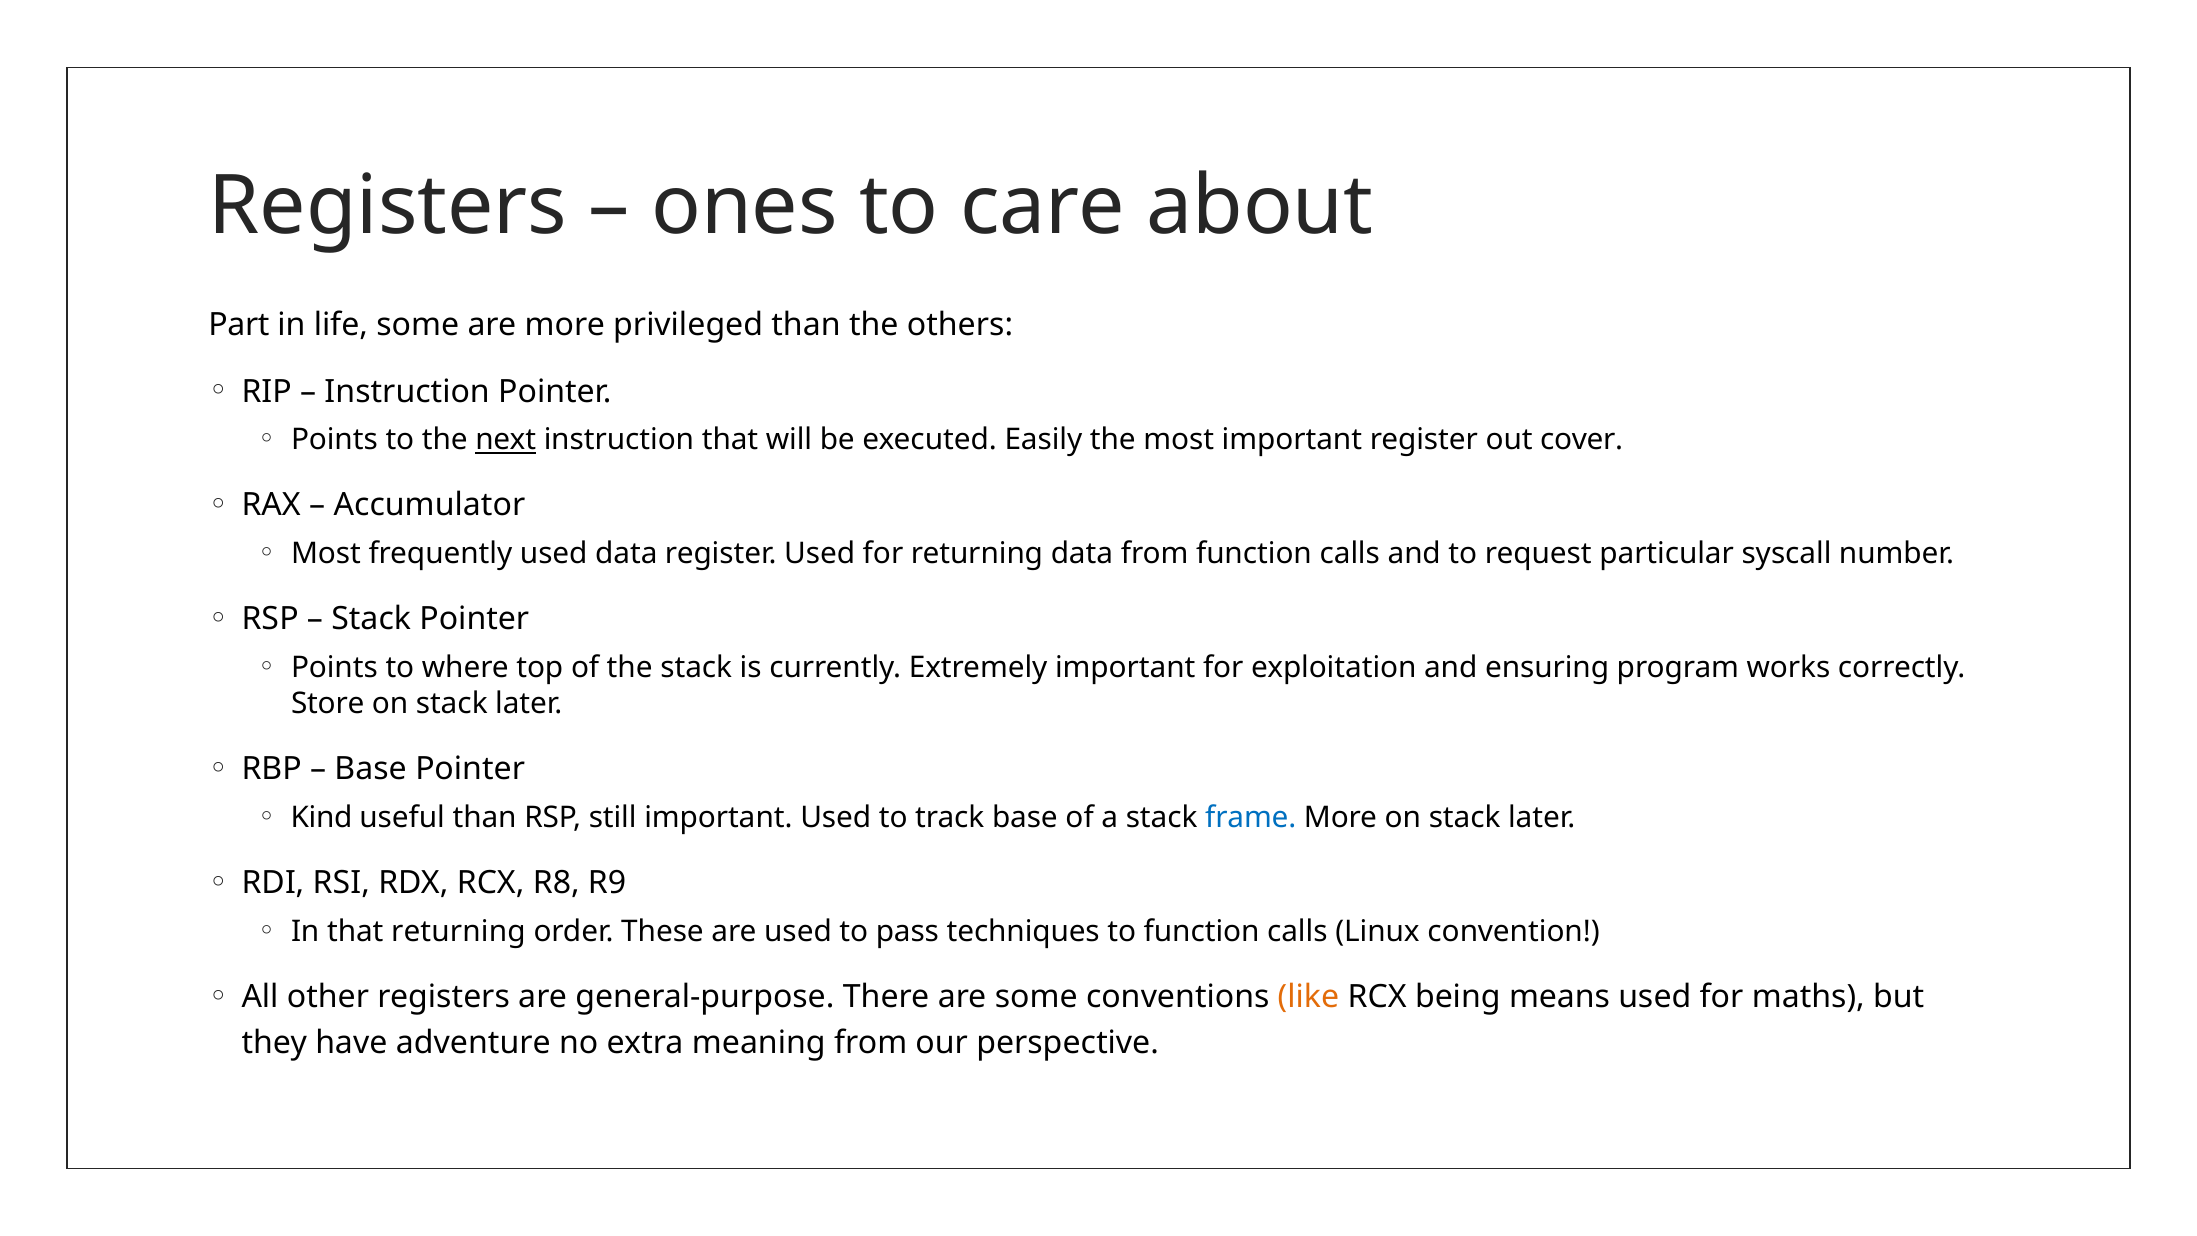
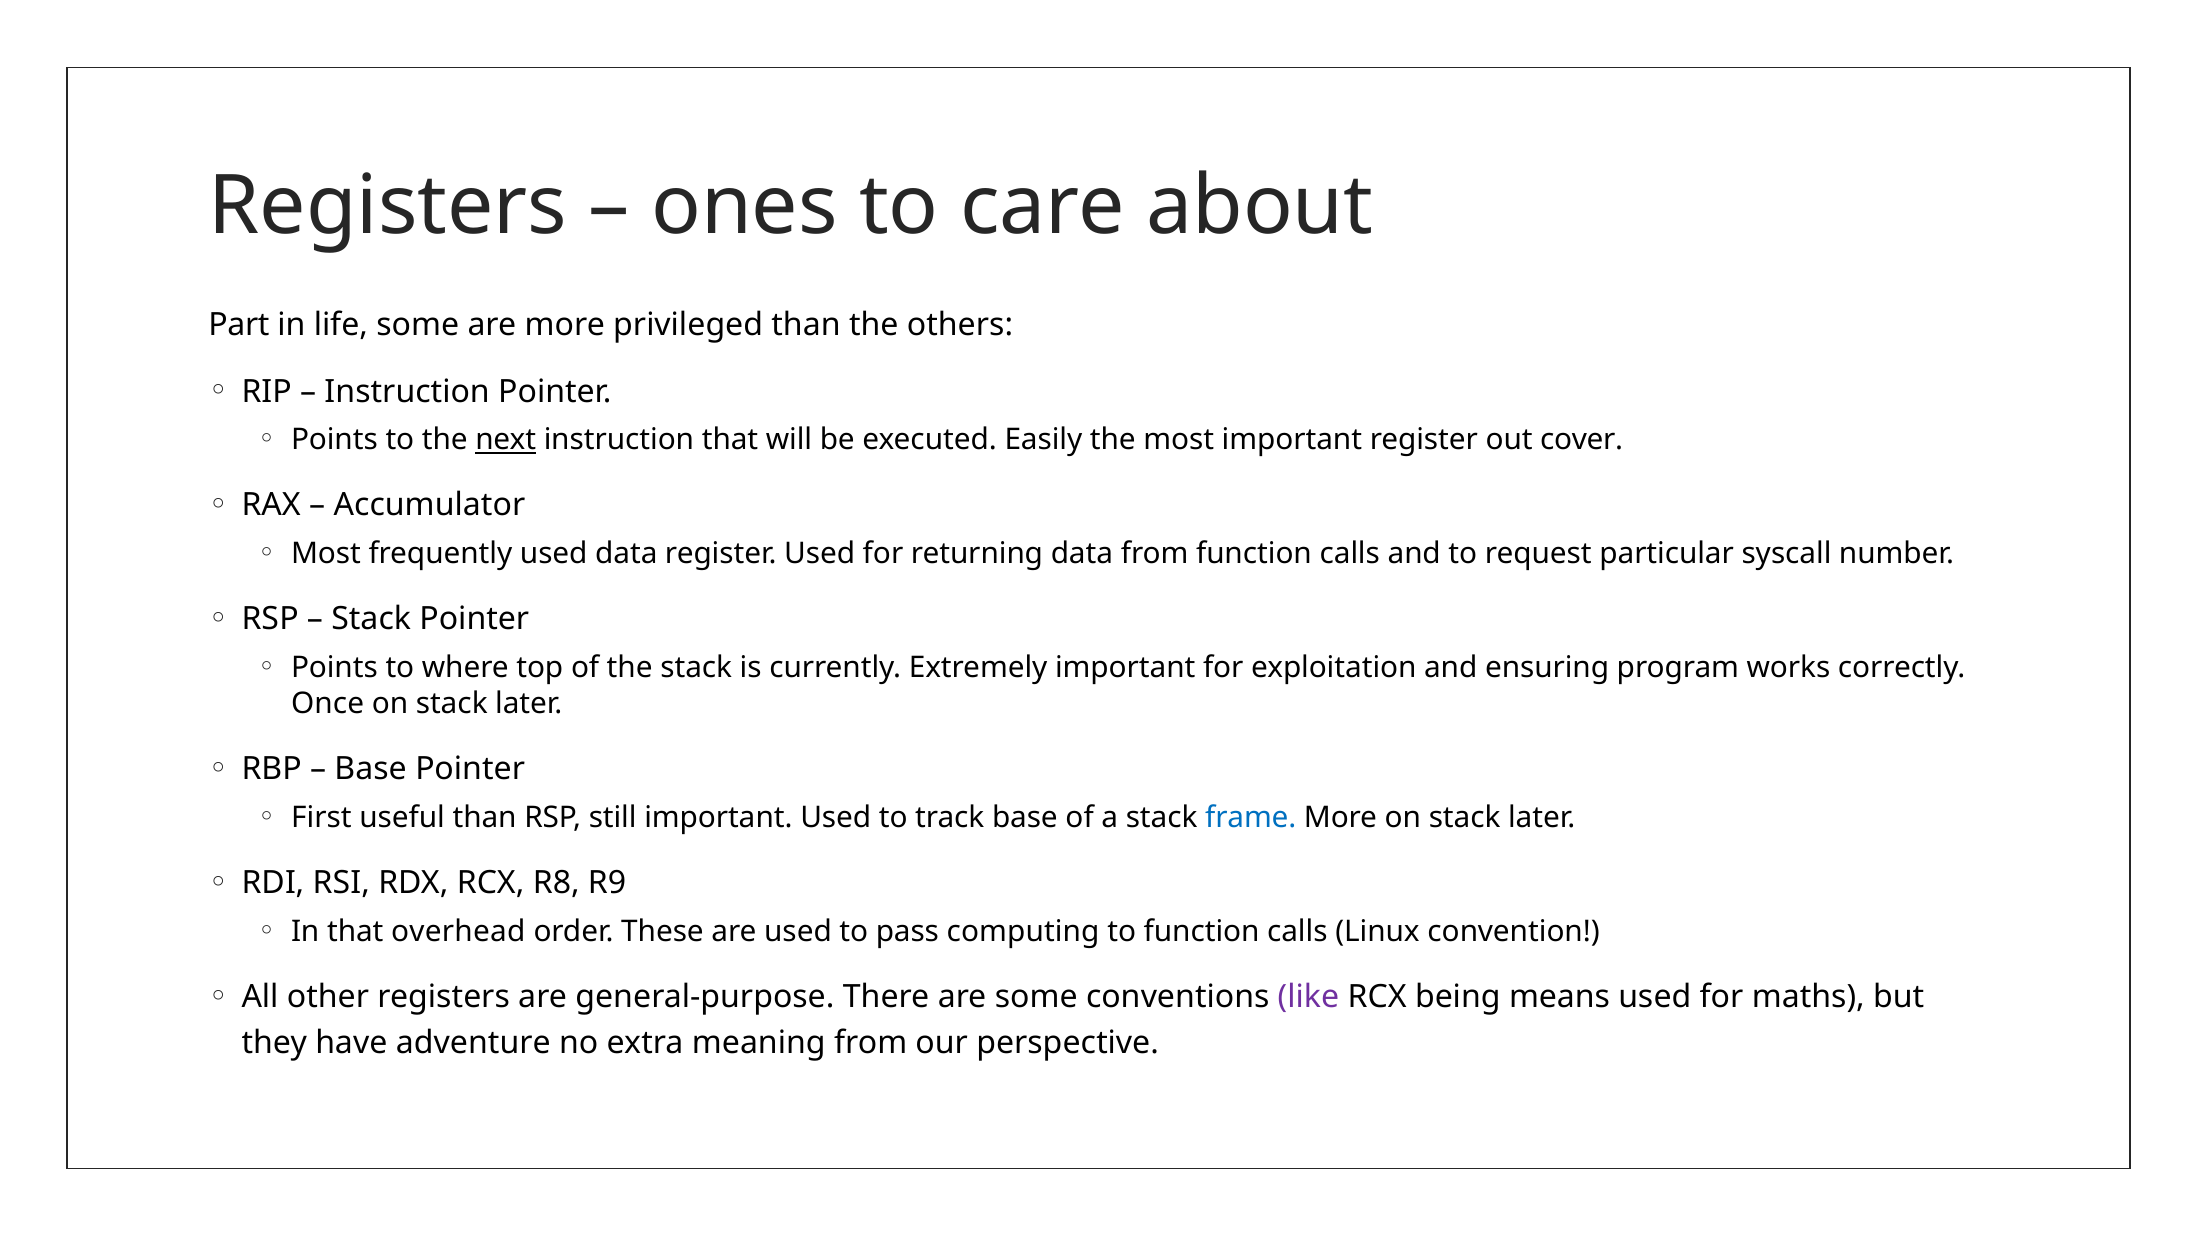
Store: Store -> Once (328, 703)
Kind: Kind -> First (321, 817)
that returning: returning -> overhead (458, 931)
techniques: techniques -> computing (1023, 931)
like colour: orange -> purple (1308, 997)
